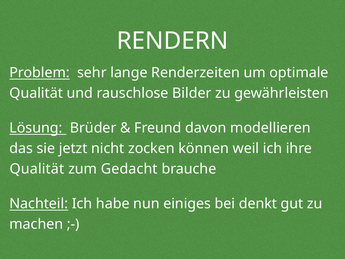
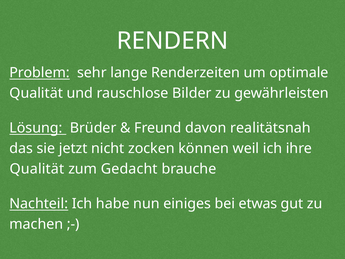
modellieren: modellieren -> realitätsnah (270, 128)
denkt: denkt -> etwas (258, 203)
